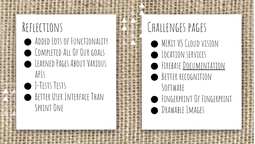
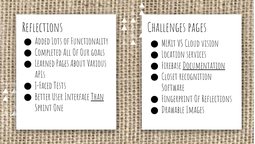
Better: Better -> Closet (169, 77)
J-Tests: J-Tests -> J-Faced (43, 86)
Than underline: none -> present (97, 97)
Of Fingerprint: Fingerprint -> Reflections (217, 99)
